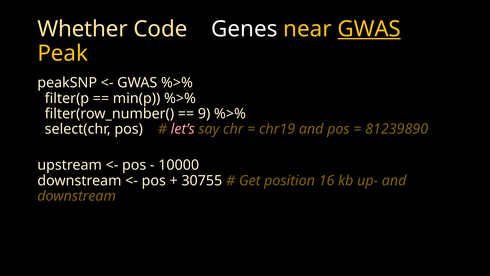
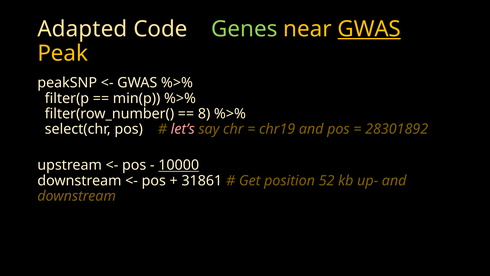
Whether: Whether -> Adapted (82, 29)
Genes colour: white -> light green (244, 29)
9: 9 -> 8 (204, 114)
81239890: 81239890 -> 28301892 (397, 129)
10000 underline: none -> present (179, 165)
30755: 30755 -> 31861 (202, 180)
16: 16 -> 52 (327, 180)
